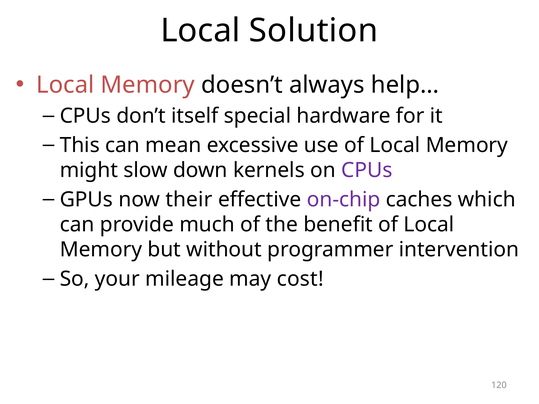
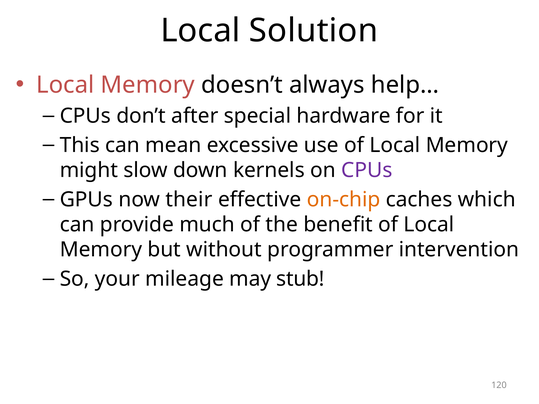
itself: itself -> after (195, 116)
on-chip colour: purple -> orange (344, 200)
cost: cost -> stub (300, 279)
